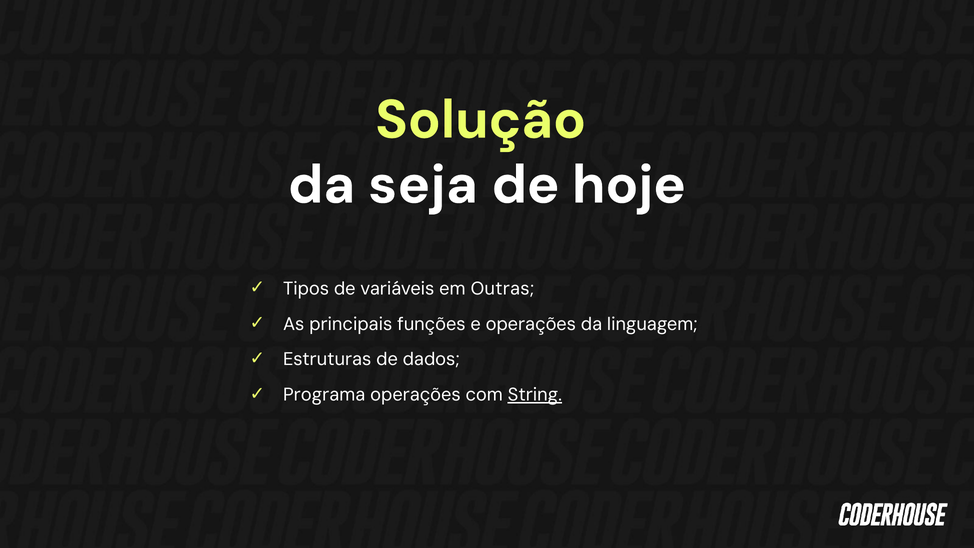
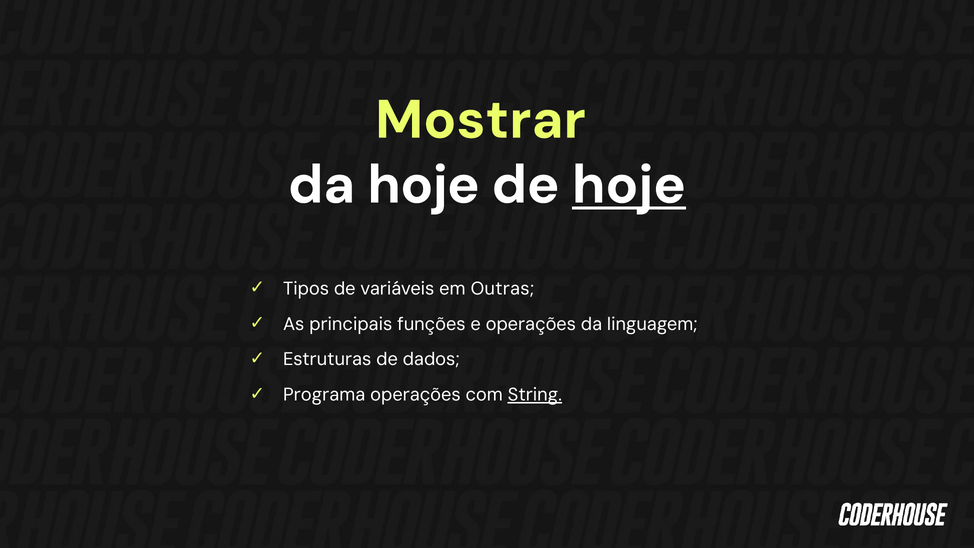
Solução: Solução -> Mostrar (480, 120)
da seja: seja -> hoje (424, 185)
hoje underline: none -> present (629, 185)
